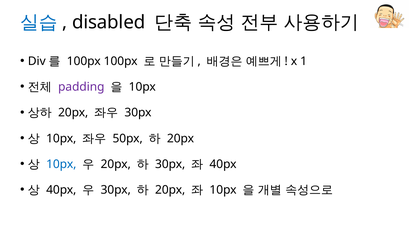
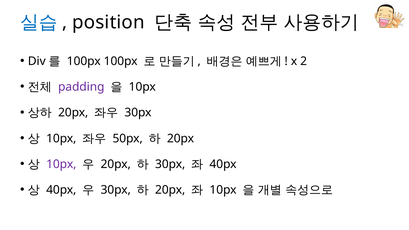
disabled: disabled -> position (109, 22)
1: 1 -> 2 (304, 61)
10px colour: blue -> purple (61, 164)
